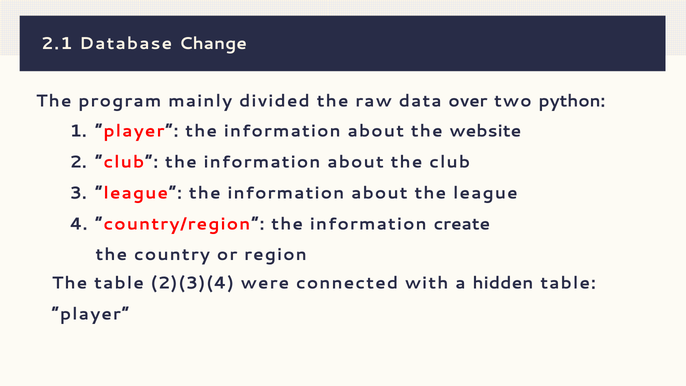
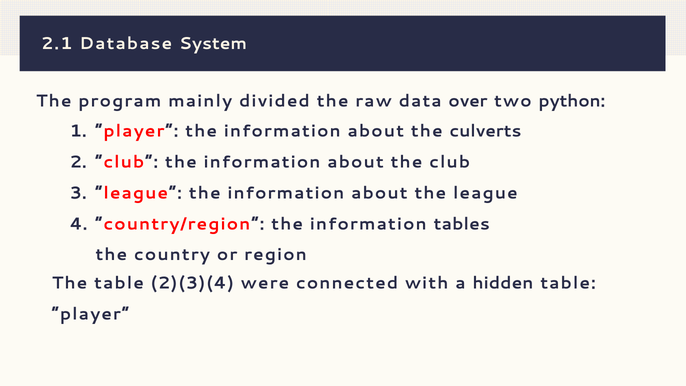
Change: Change -> System (213, 44)
website: website -> culverts (485, 131)
create: create -> tables (462, 224)
